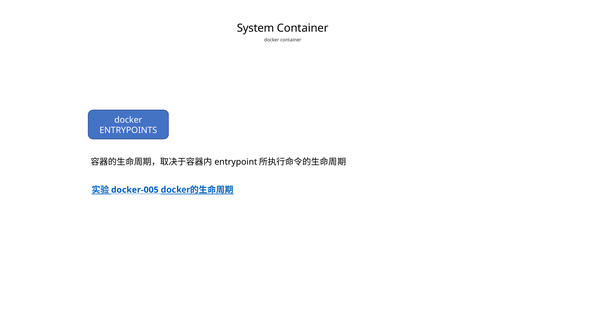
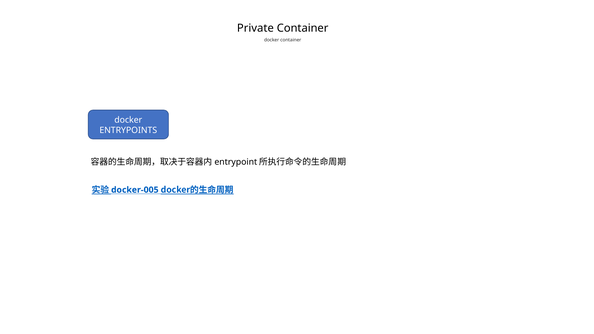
System: System -> Private (255, 28)
